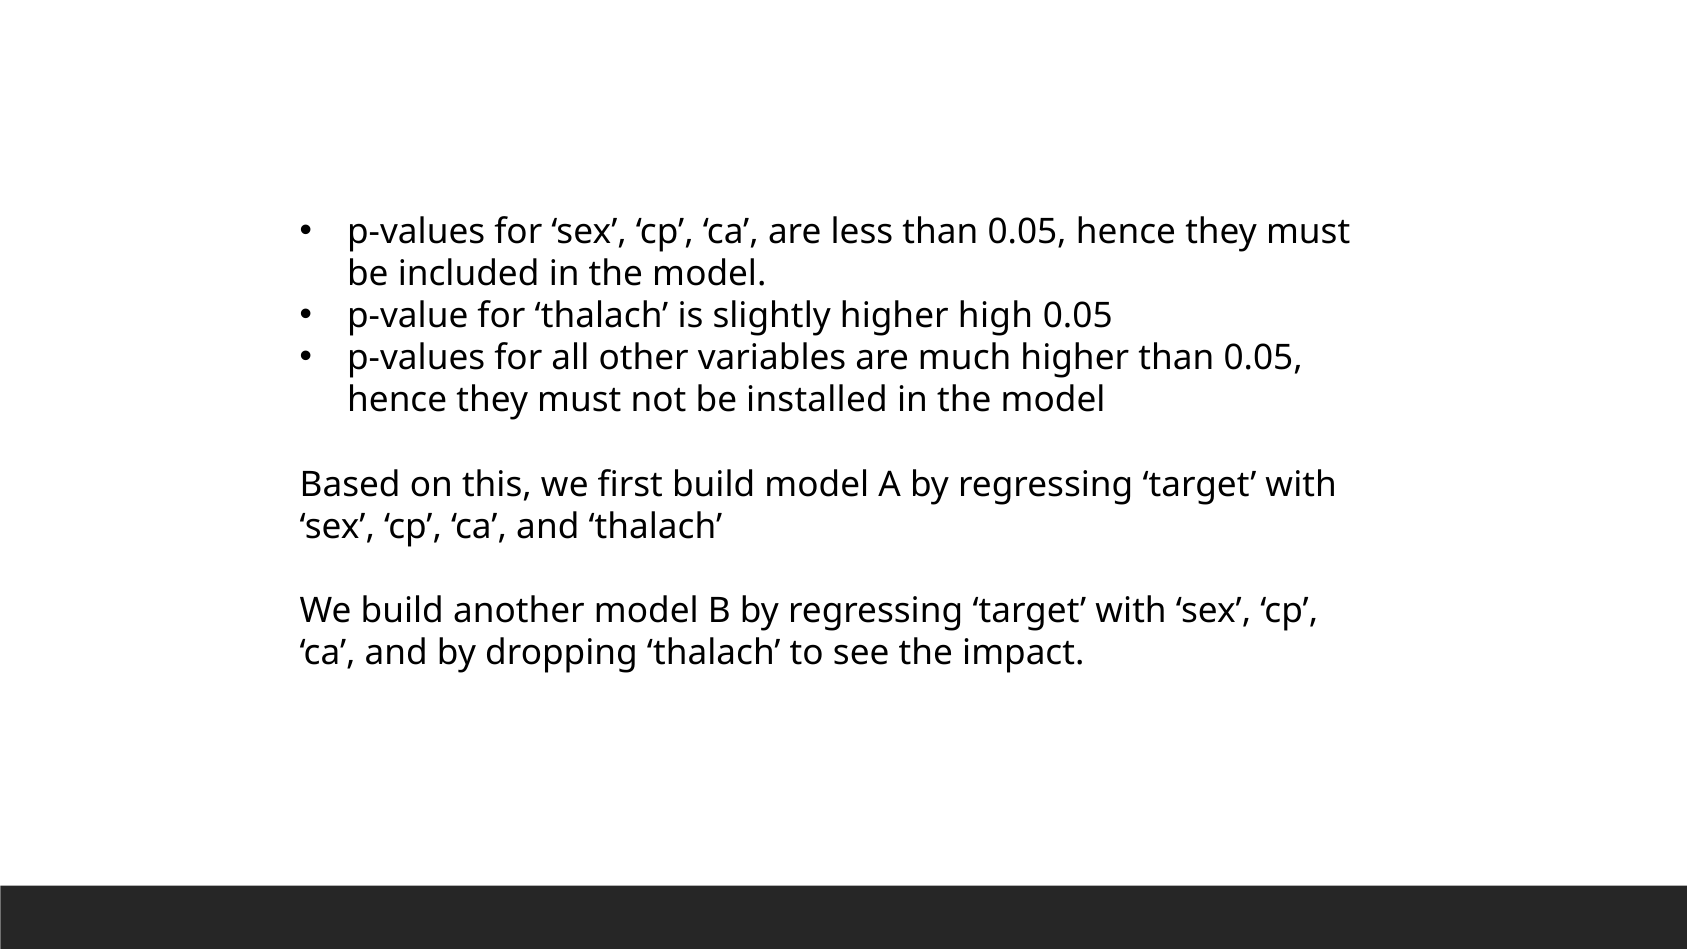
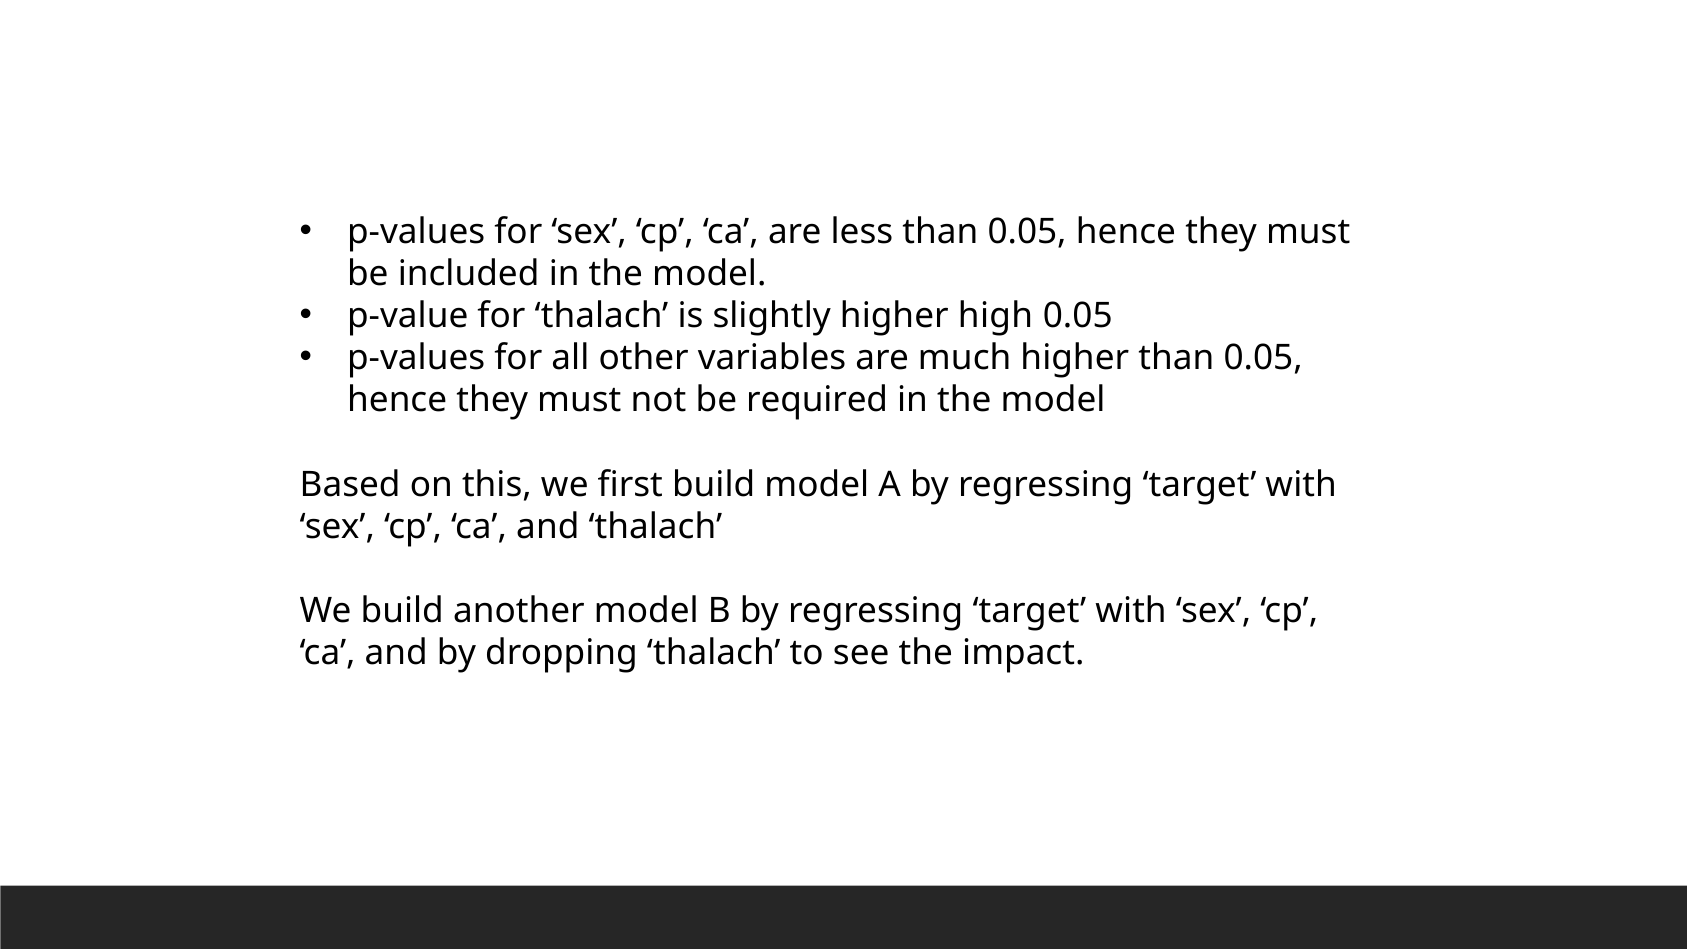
installed: installed -> required (817, 400)
